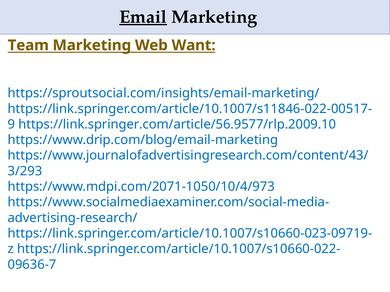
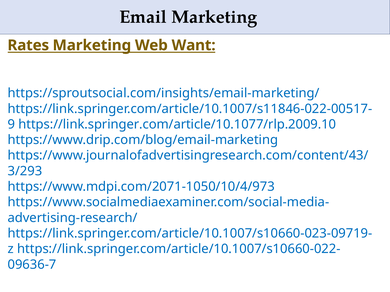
Email underline: present -> none (143, 17)
Team: Team -> Rates (28, 45)
https://link.springer.com/article/56.9577/rlp.2009.10: https://link.springer.com/article/56.9577/rlp.2009.10 -> https://link.springer.com/article/10.1077/rlp.2009.10 (177, 125)
